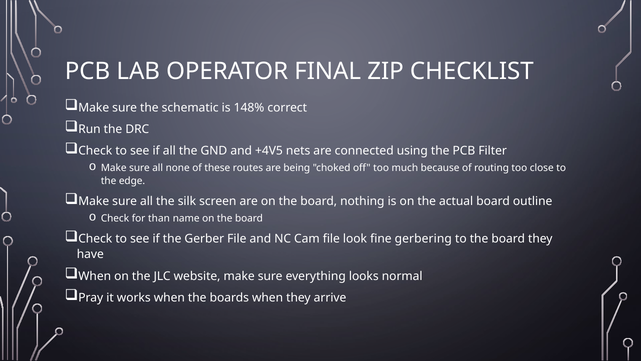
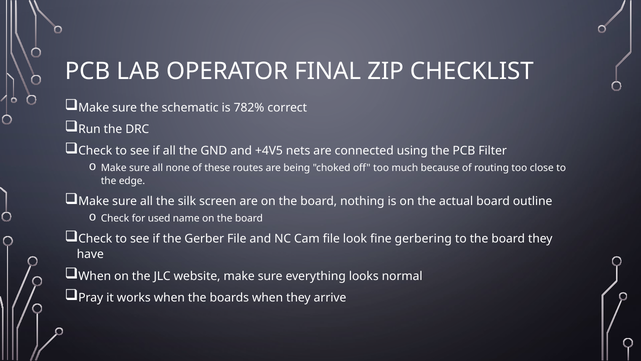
148%: 148% -> 782% (249, 107)
than: than -> used (159, 218)
